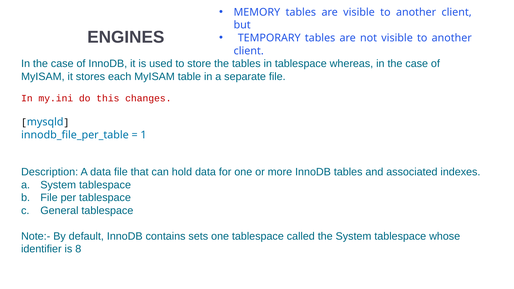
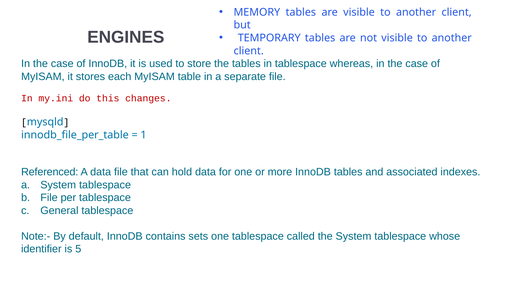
Description: Description -> Referenced (50, 172)
8: 8 -> 5 (78, 249)
